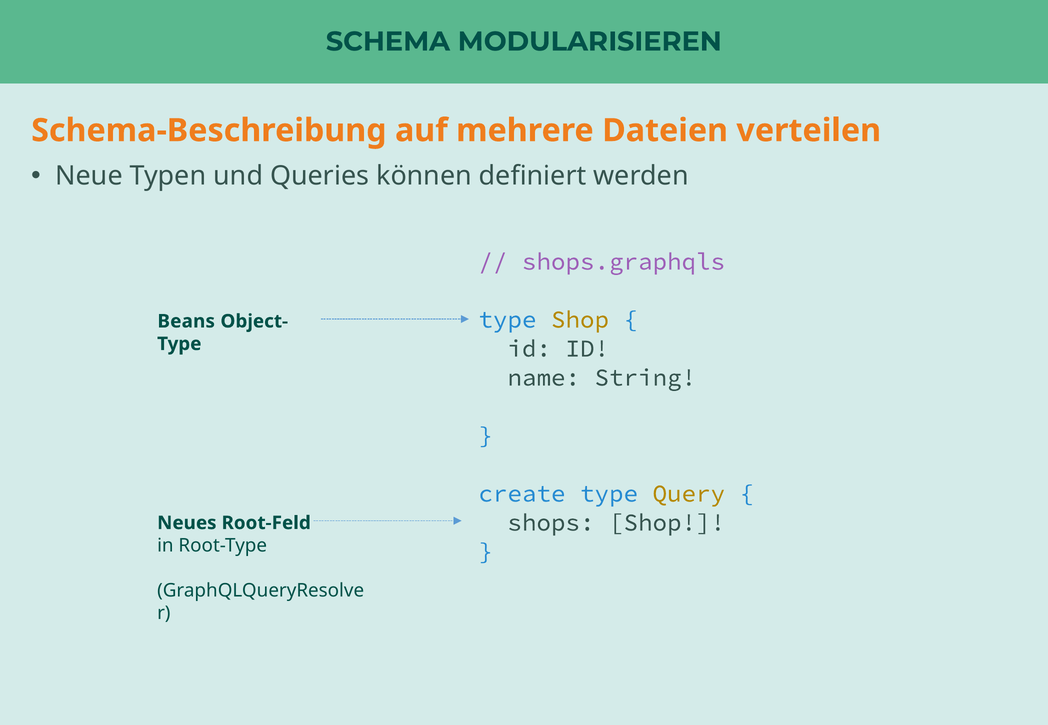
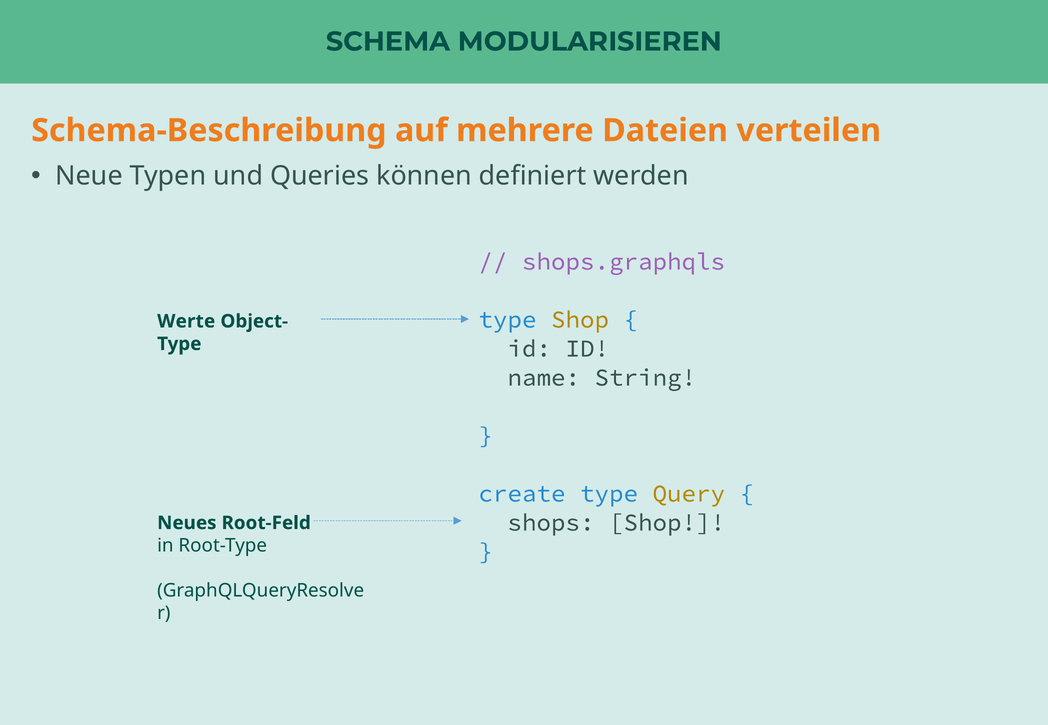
Beans: Beans -> Werte (186, 322)
